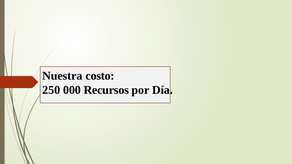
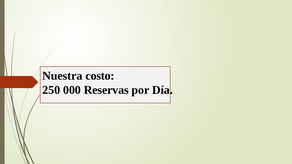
Recursos: Recursos -> Reservas (106, 90)
